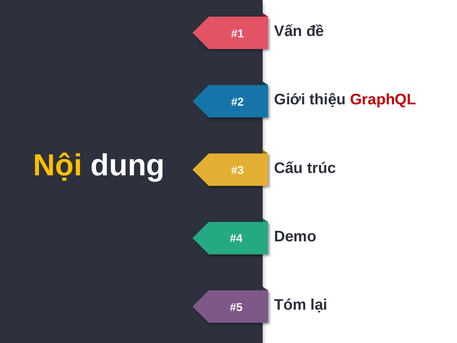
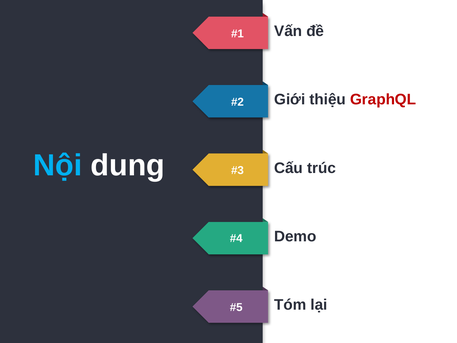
Nội colour: yellow -> light blue (58, 165)
